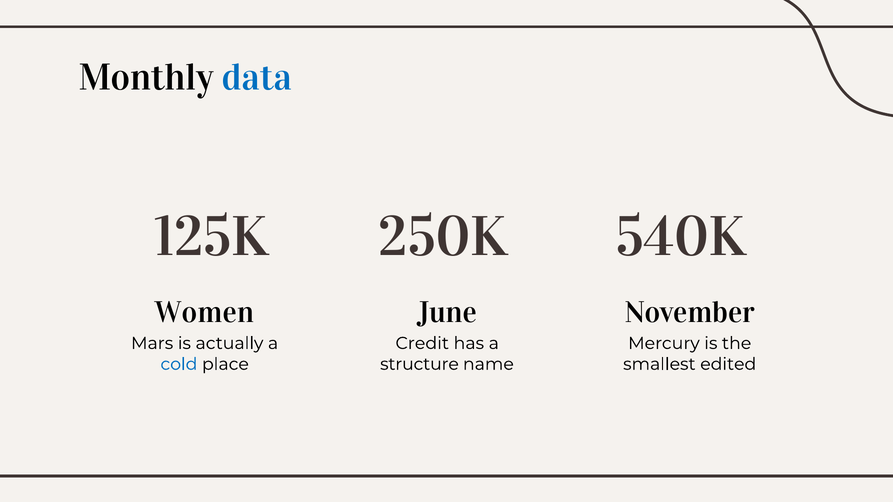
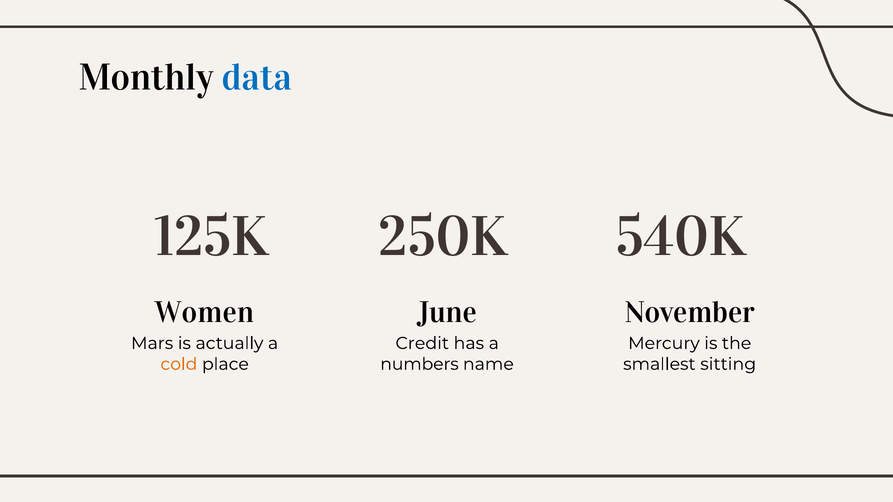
cold colour: blue -> orange (179, 364)
structure: structure -> numbers (419, 364)
edited: edited -> sitting (728, 364)
